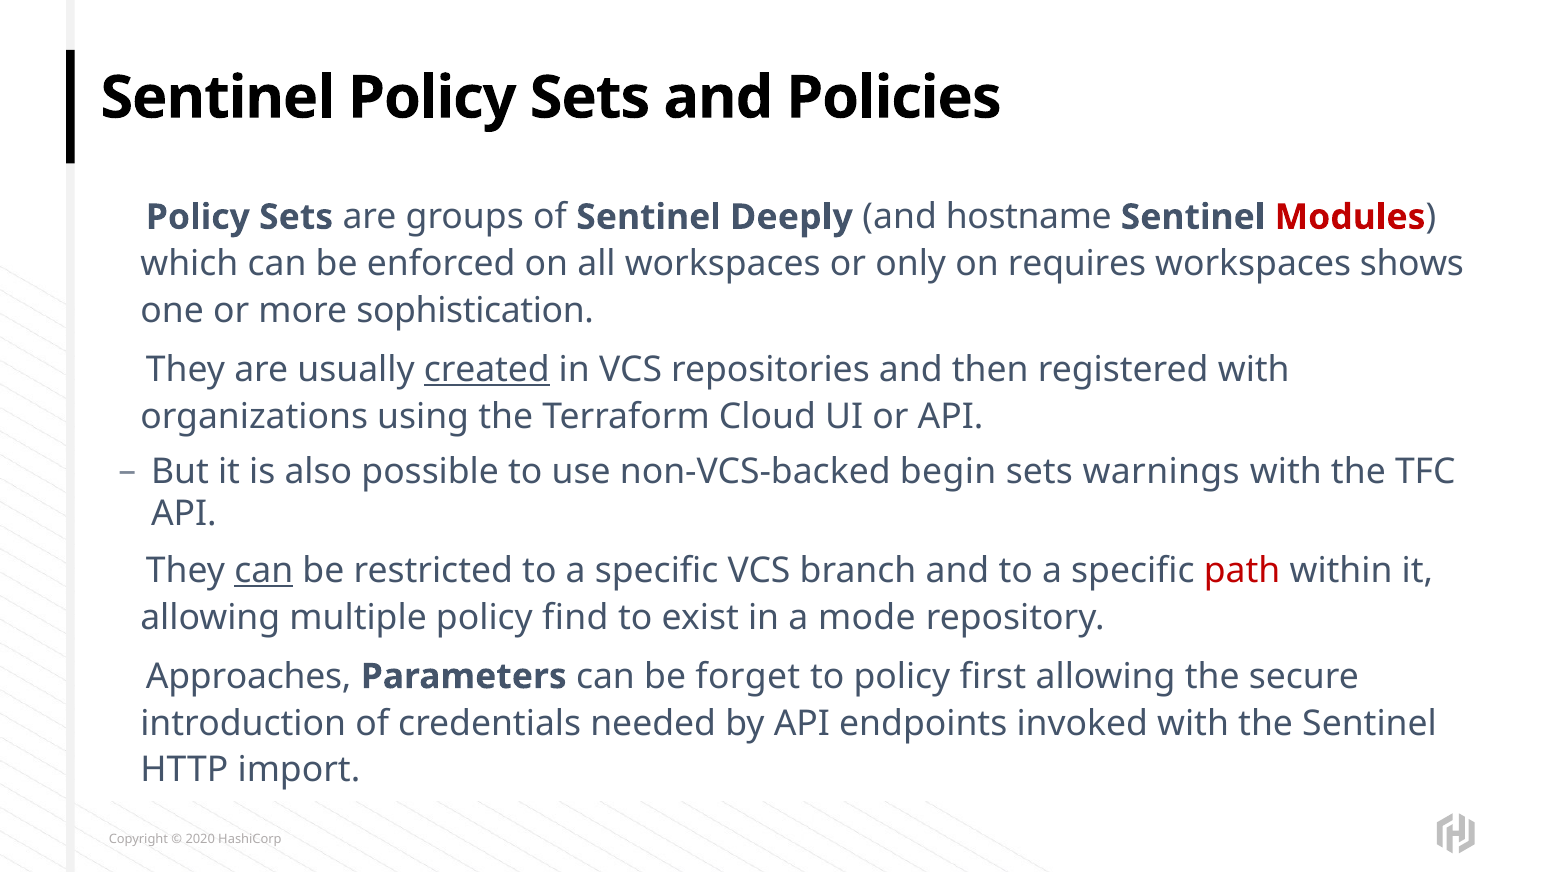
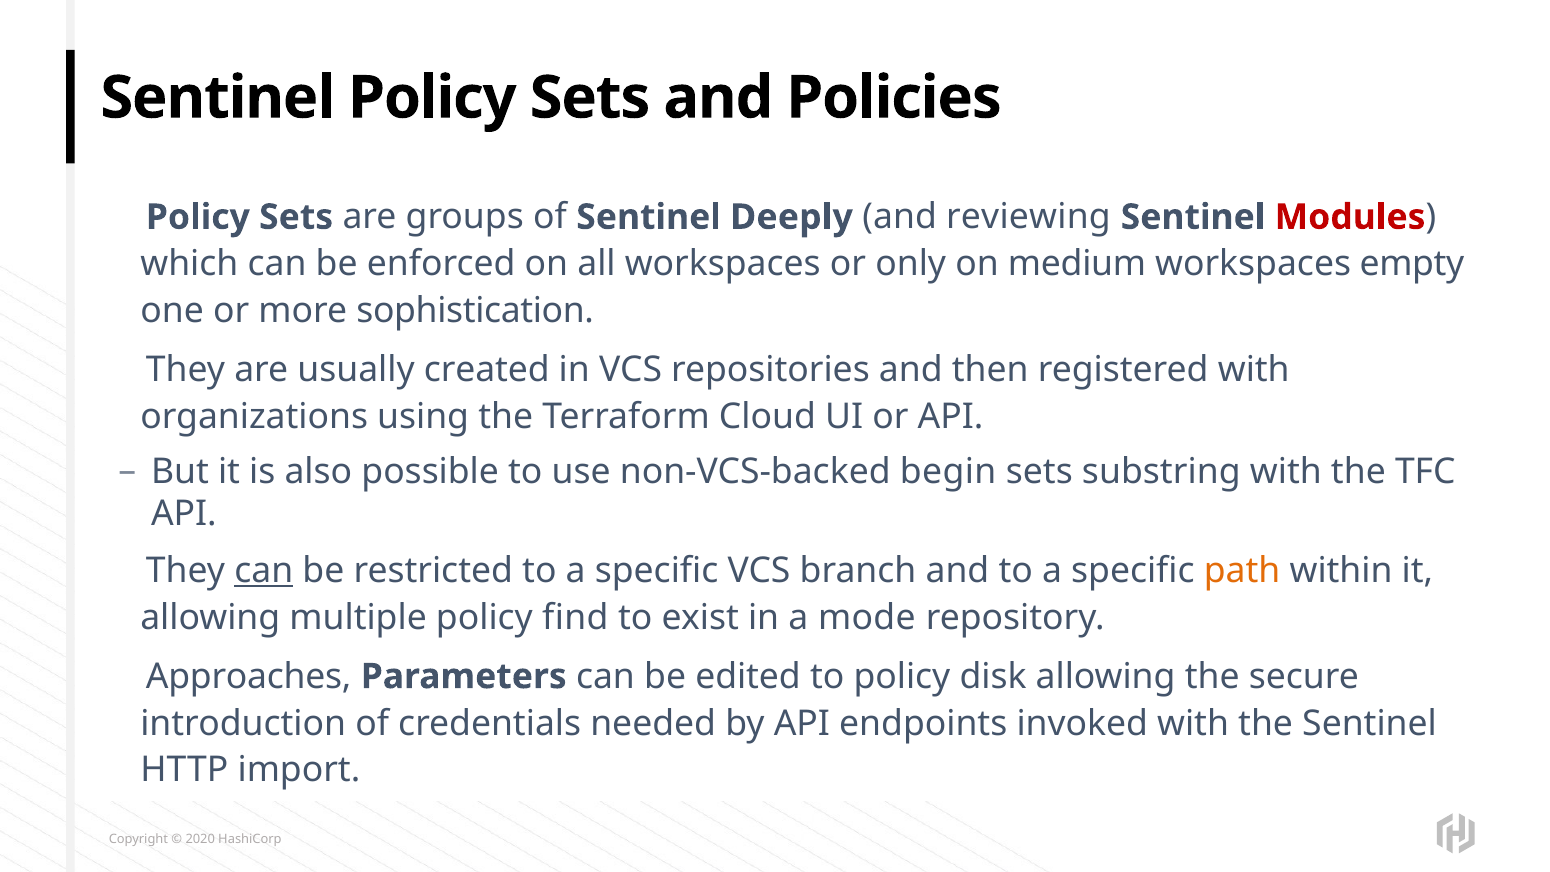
hostname: hostname -> reviewing (1028, 217)
requires: requires -> medium (1077, 264)
shows: shows -> empty (1412, 264)
created underline: present -> none (487, 370)
warnings: warnings -> substring (1161, 471)
path colour: red -> orange (1242, 571)
forget: forget -> edited (748, 676)
first: first -> disk (993, 676)
